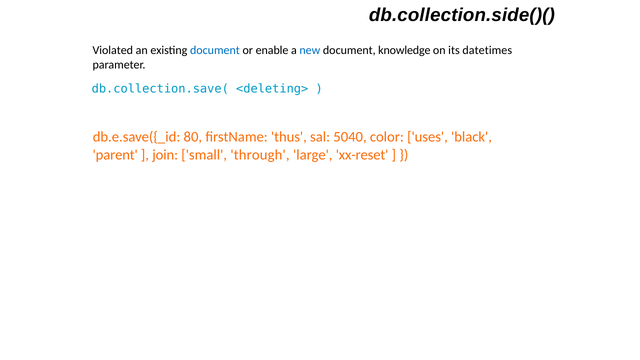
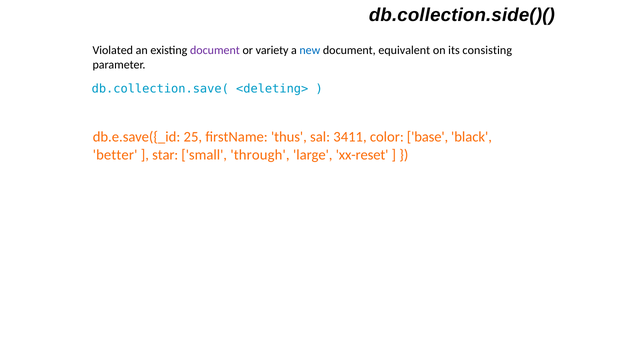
document colour: blue -> purple (215, 50)
enable: enable -> variety (272, 50)
knowledge: knowledge -> equivalent (404, 50)
datetimes: datetimes -> consisting (487, 50)
80: 80 -> 25 (193, 137)
5040: 5040 -> 3411 (350, 137)
uses: uses -> base (427, 137)
parent: parent -> better (115, 155)
join: join -> star (165, 155)
